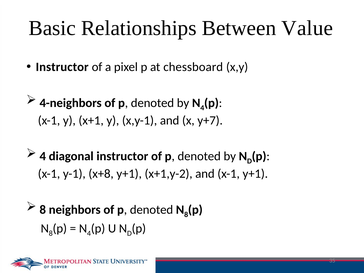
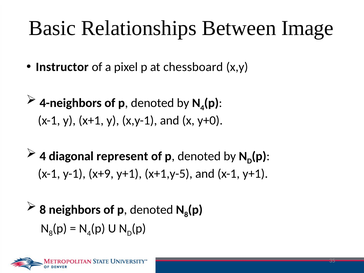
Value: Value -> Image (307, 28)
y+7: y+7 -> y+0 (210, 120)
diagonal instructor: instructor -> represent (122, 156)
x+8: x+8 -> x+9 (101, 174)
x+1,y-2: x+1,y-2 -> x+1,y-5 (169, 174)
